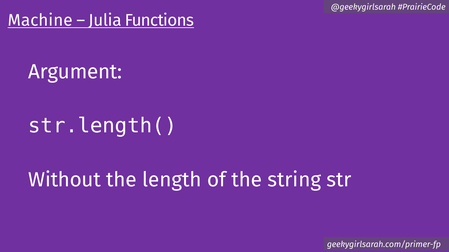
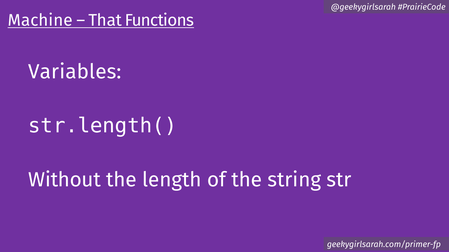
Julia: Julia -> That (105, 20)
Argument: Argument -> Variables (75, 72)
